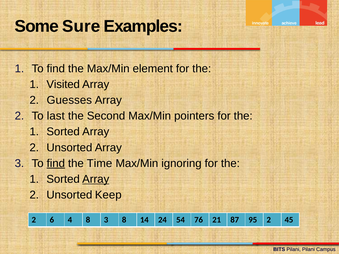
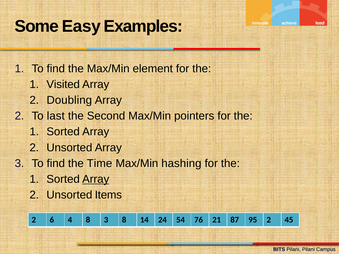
Sure: Sure -> Easy (81, 26)
Guesses: Guesses -> Doubling (69, 100)
find underline: present -> none (56, 163)
ignoring: ignoring -> hashing (181, 163)
Keep: Keep -> Items (108, 195)
